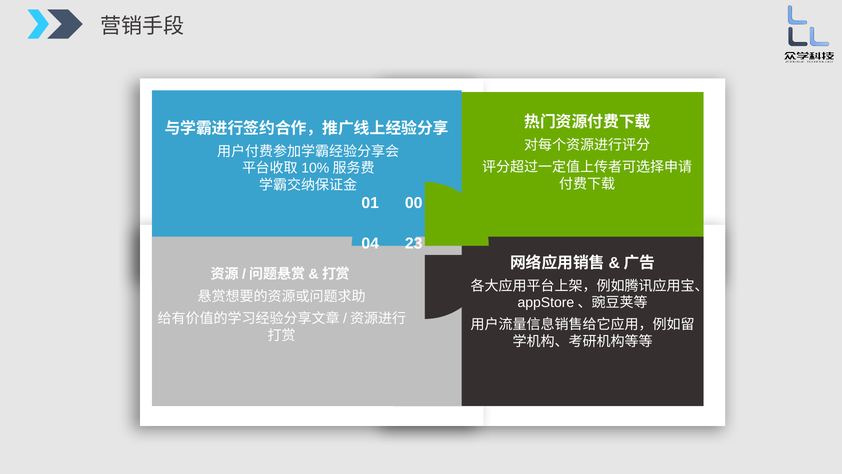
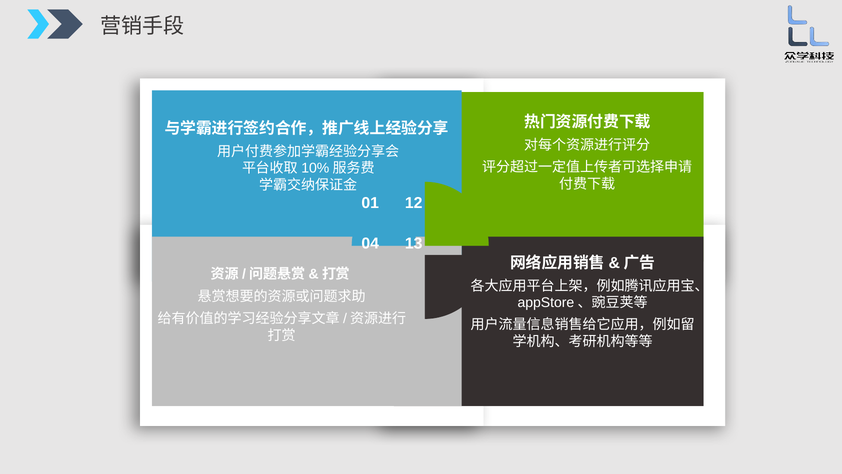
00: 00 -> 12 (414, 203)
23: 23 -> 13 (414, 243)
